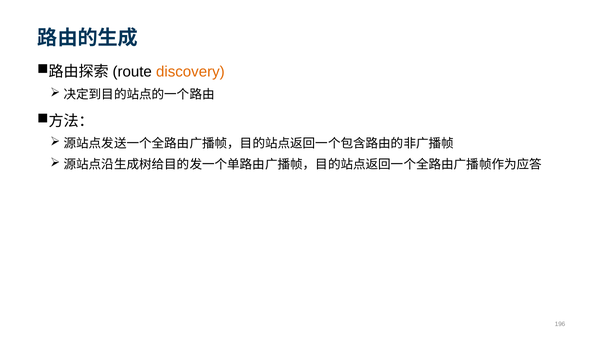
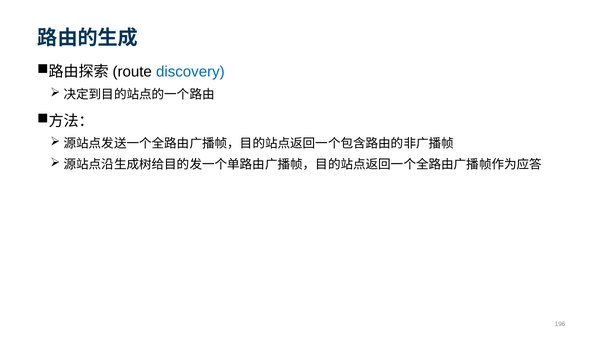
discovery colour: orange -> blue (190, 72)
